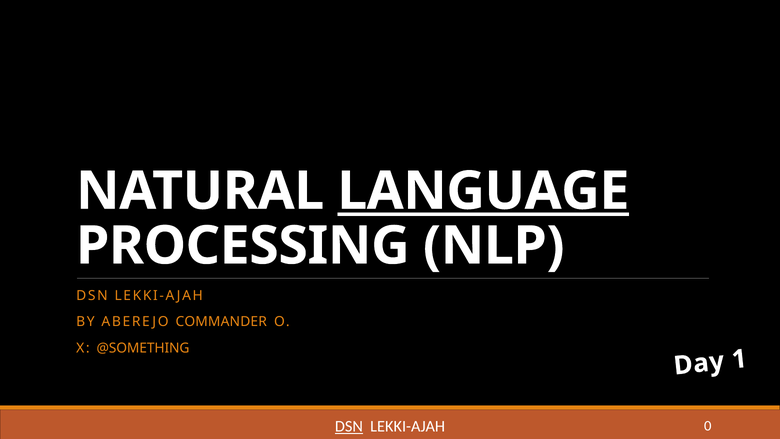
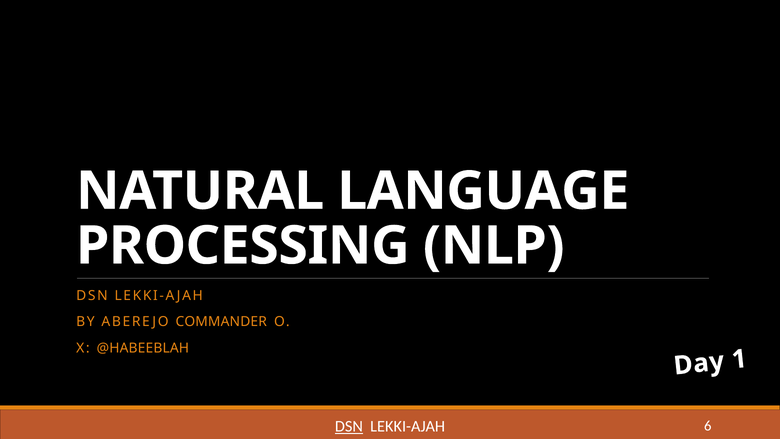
LANGUAGE underline: present -> none (483, 191)
@SOMETHING: @SOMETHING -> @HABEEBLAH (143, 348)
0: 0 -> 6 (708, 426)
